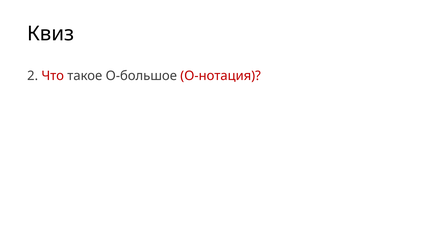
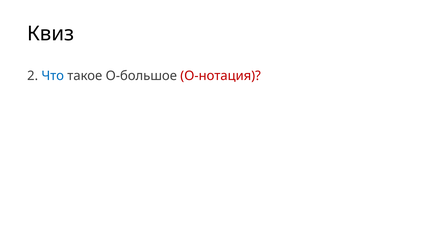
Что colour: red -> blue (53, 76)
